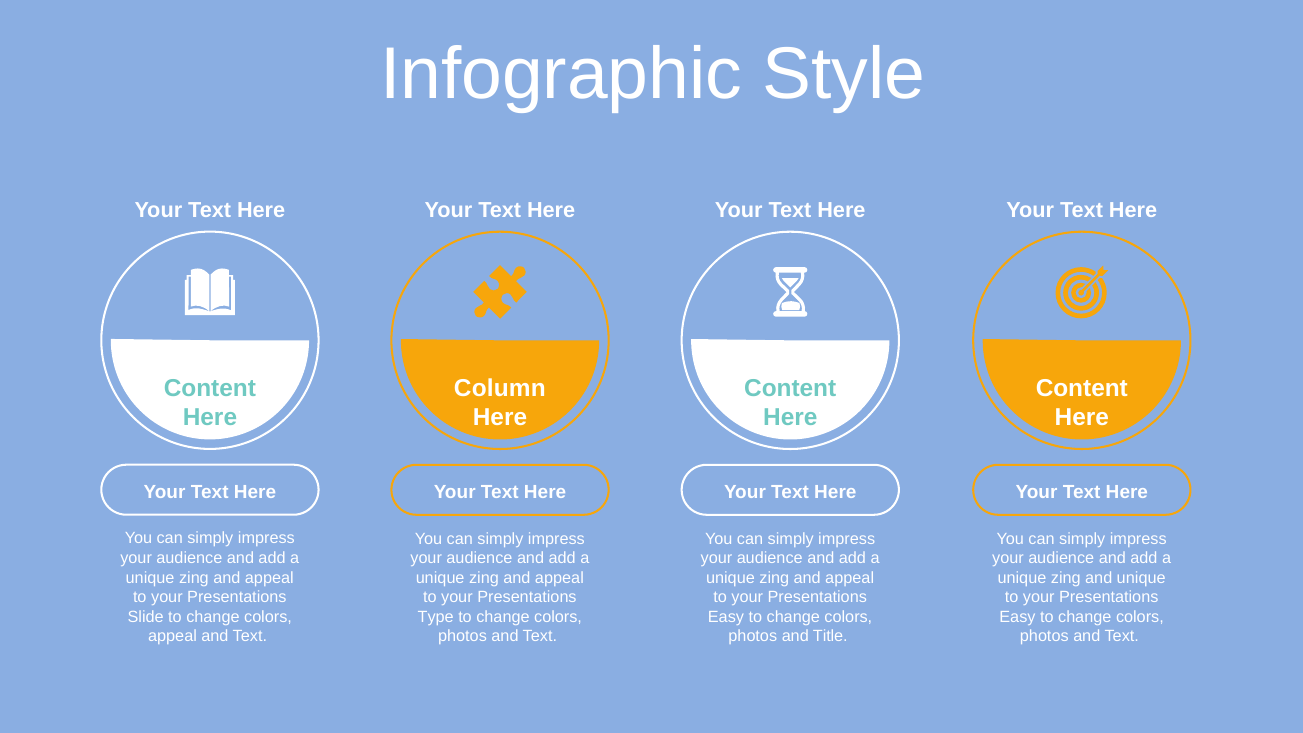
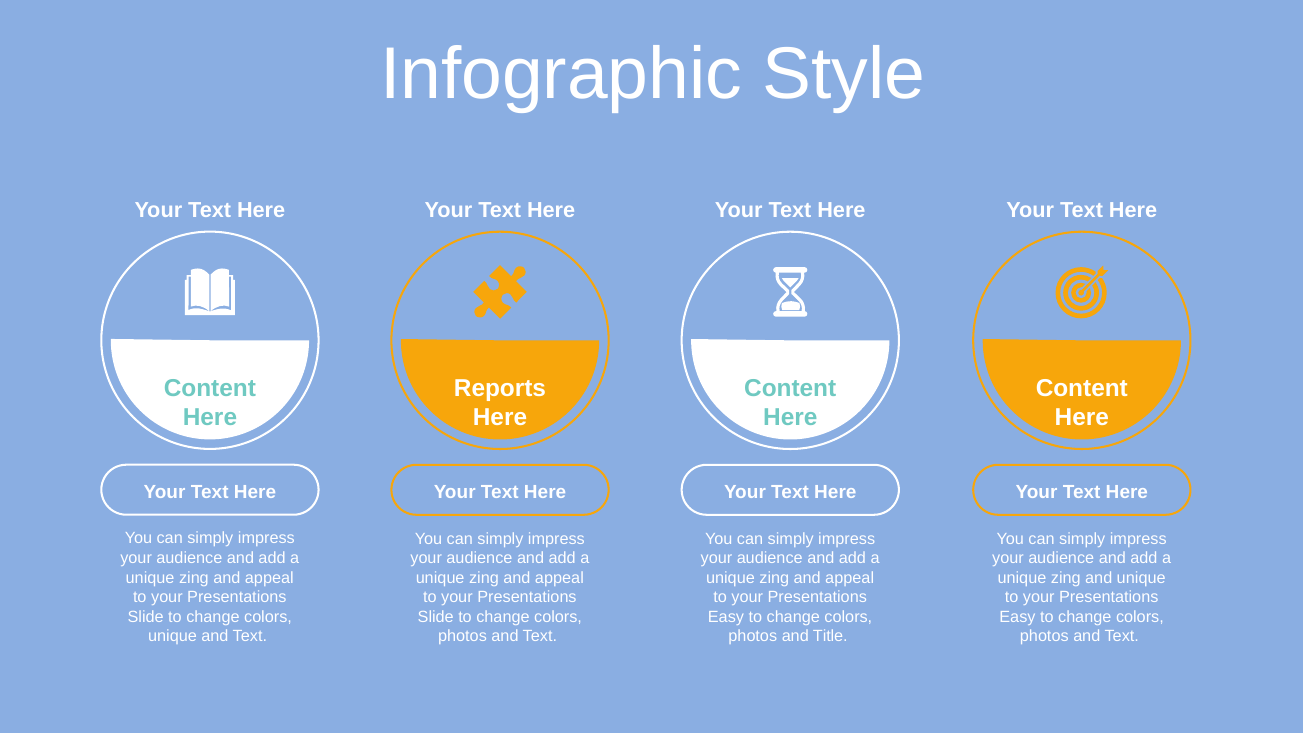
Column: Column -> Reports (500, 388)
Type: Type -> Slide (436, 617)
appeal: appeal -> unique (173, 636)
